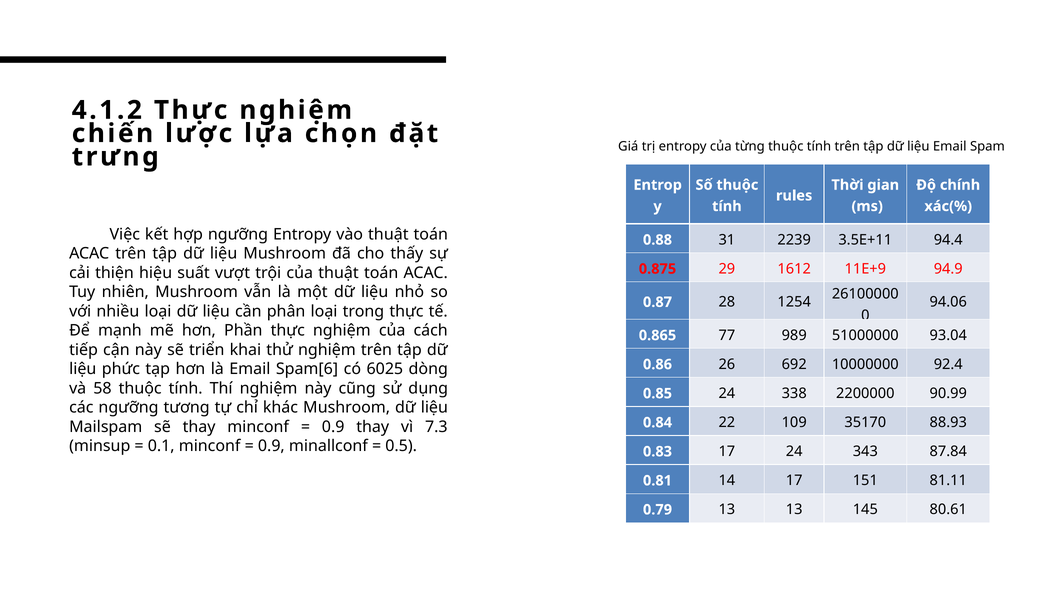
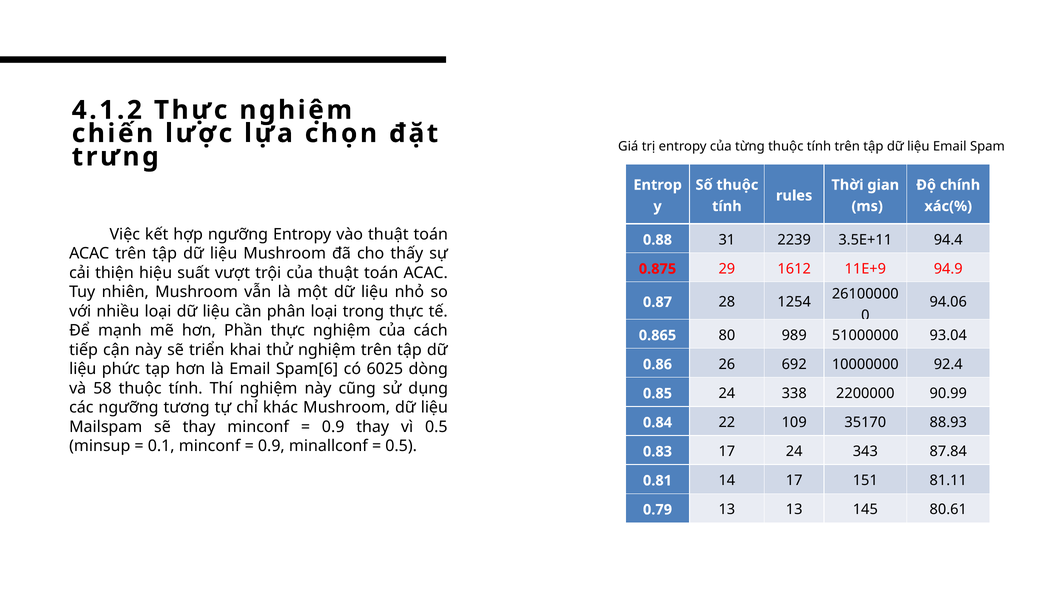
77: 77 -> 80 (727, 335)
vì 7.3: 7.3 -> 0.5 (436, 427)
